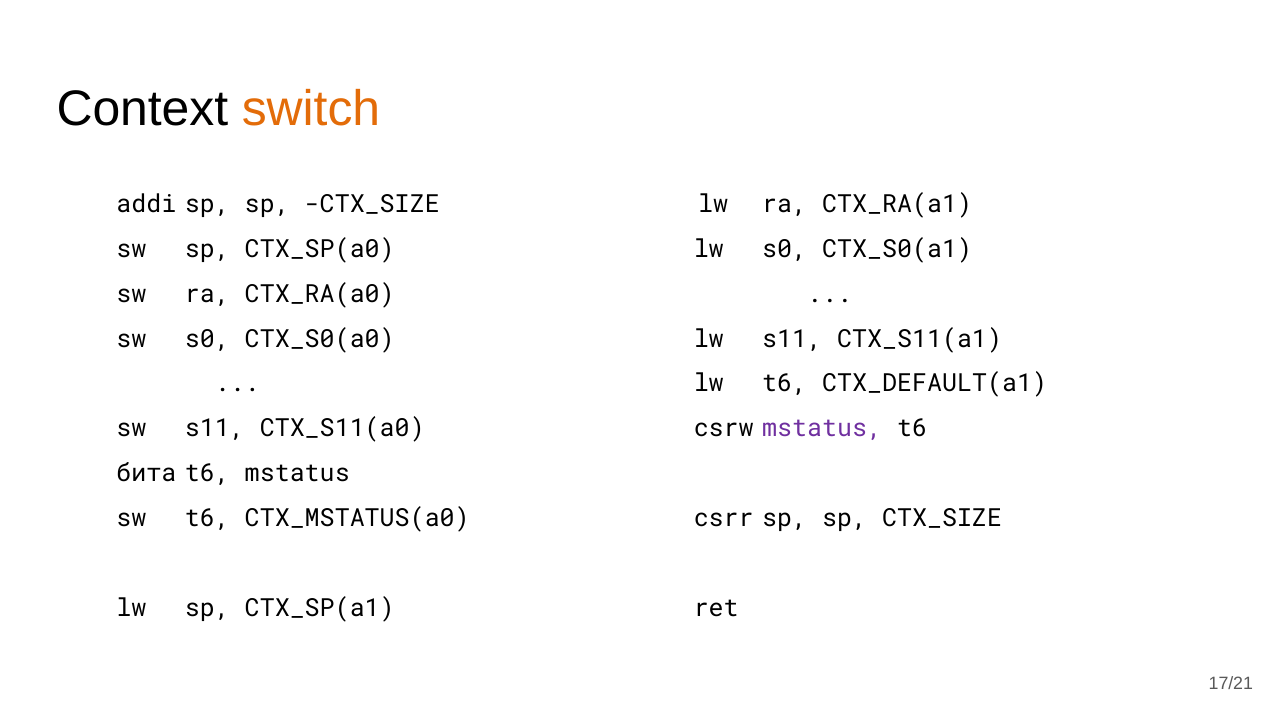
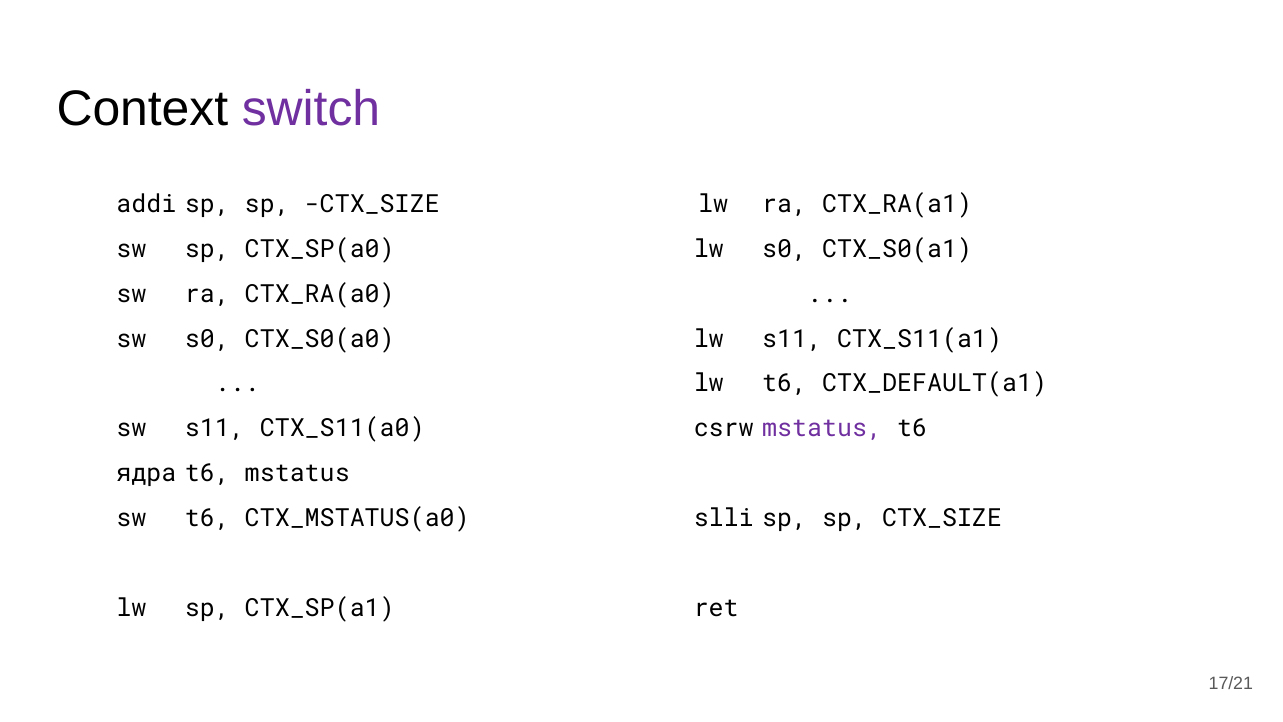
switch colour: orange -> purple (311, 109)
бита: бита -> ядра (146, 473)
csrr: csrr -> slli (724, 518)
